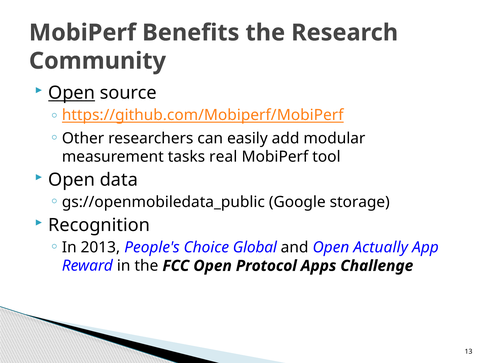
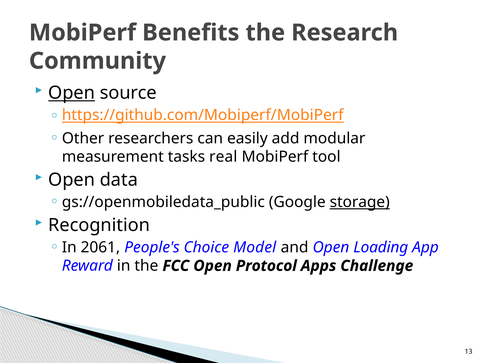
storage underline: none -> present (360, 202)
2013: 2013 -> 2061 (100, 247)
Global: Global -> Model (255, 247)
Actually: Actually -> Loading (381, 247)
